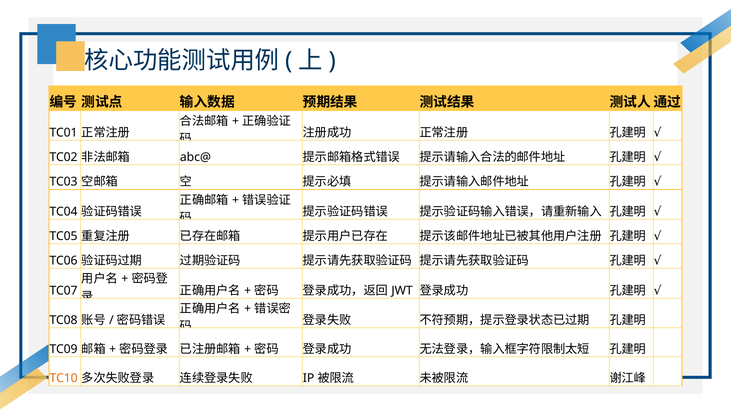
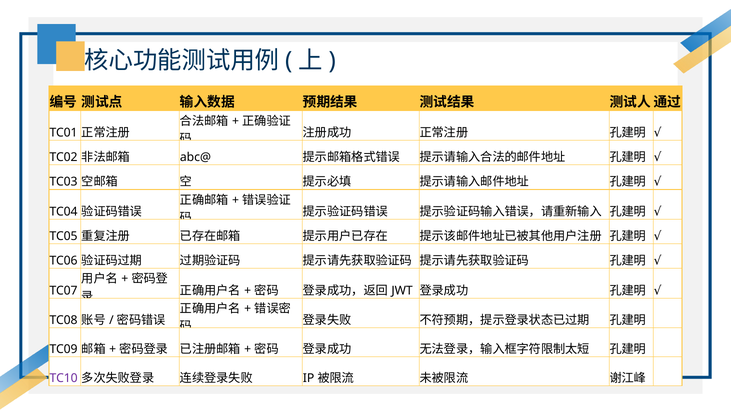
TC10 colour: orange -> purple (64, 378)
